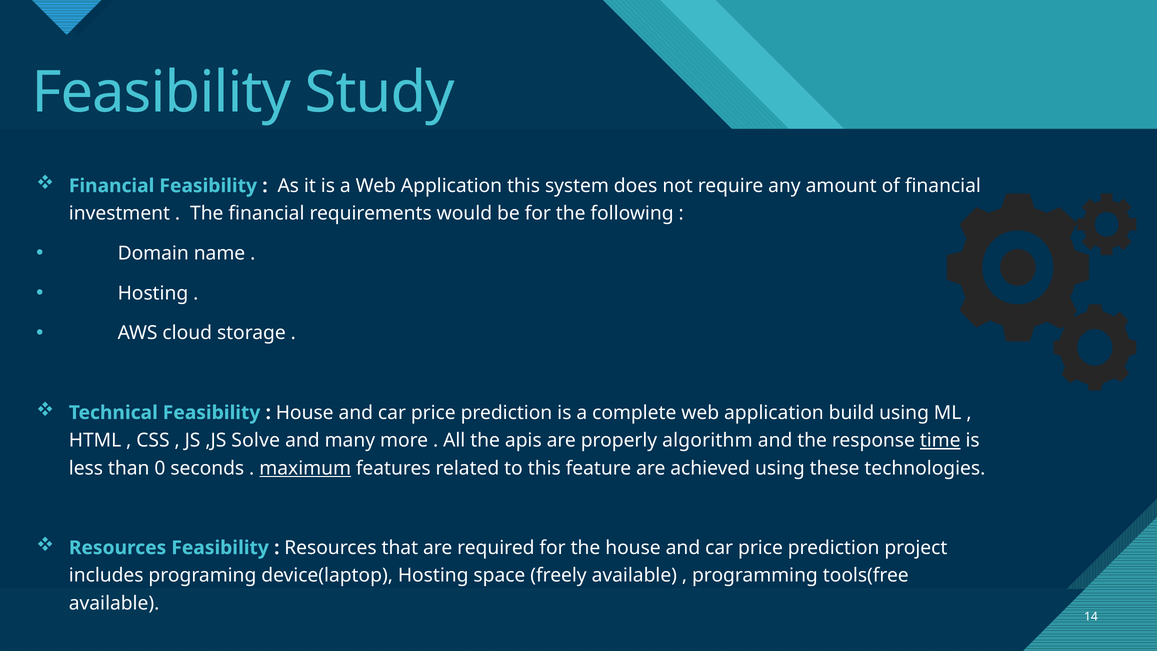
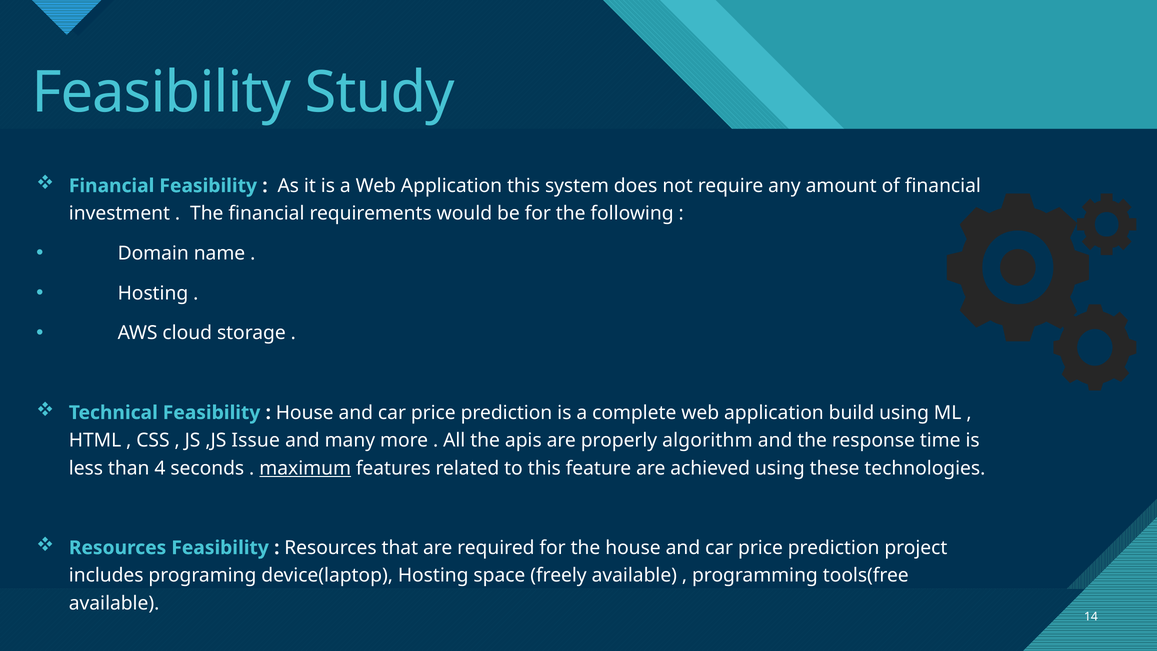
Solve: Solve -> Issue (256, 440)
time underline: present -> none (940, 440)
0: 0 -> 4 (160, 468)
